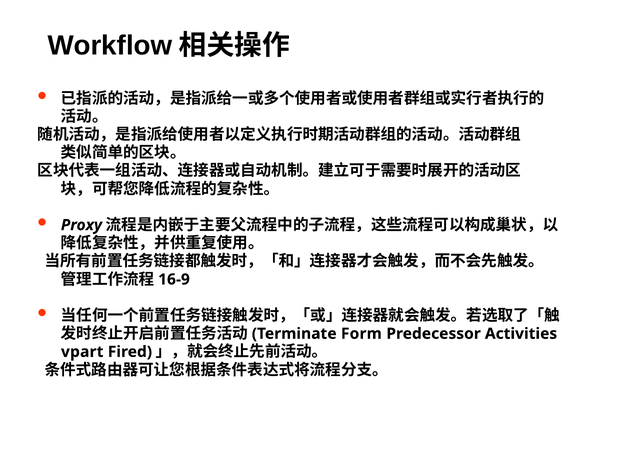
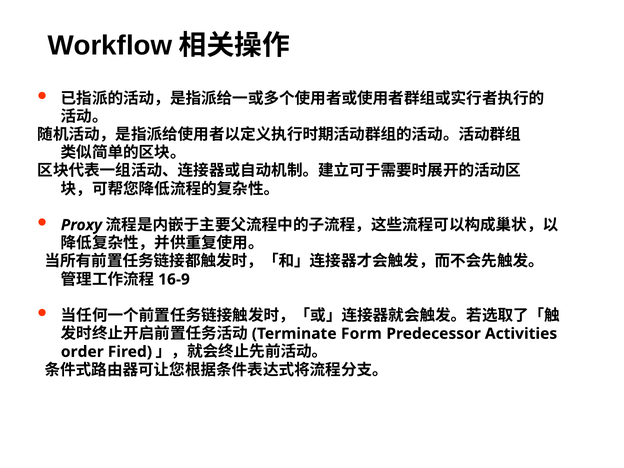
vpart: vpart -> order (82, 352)
